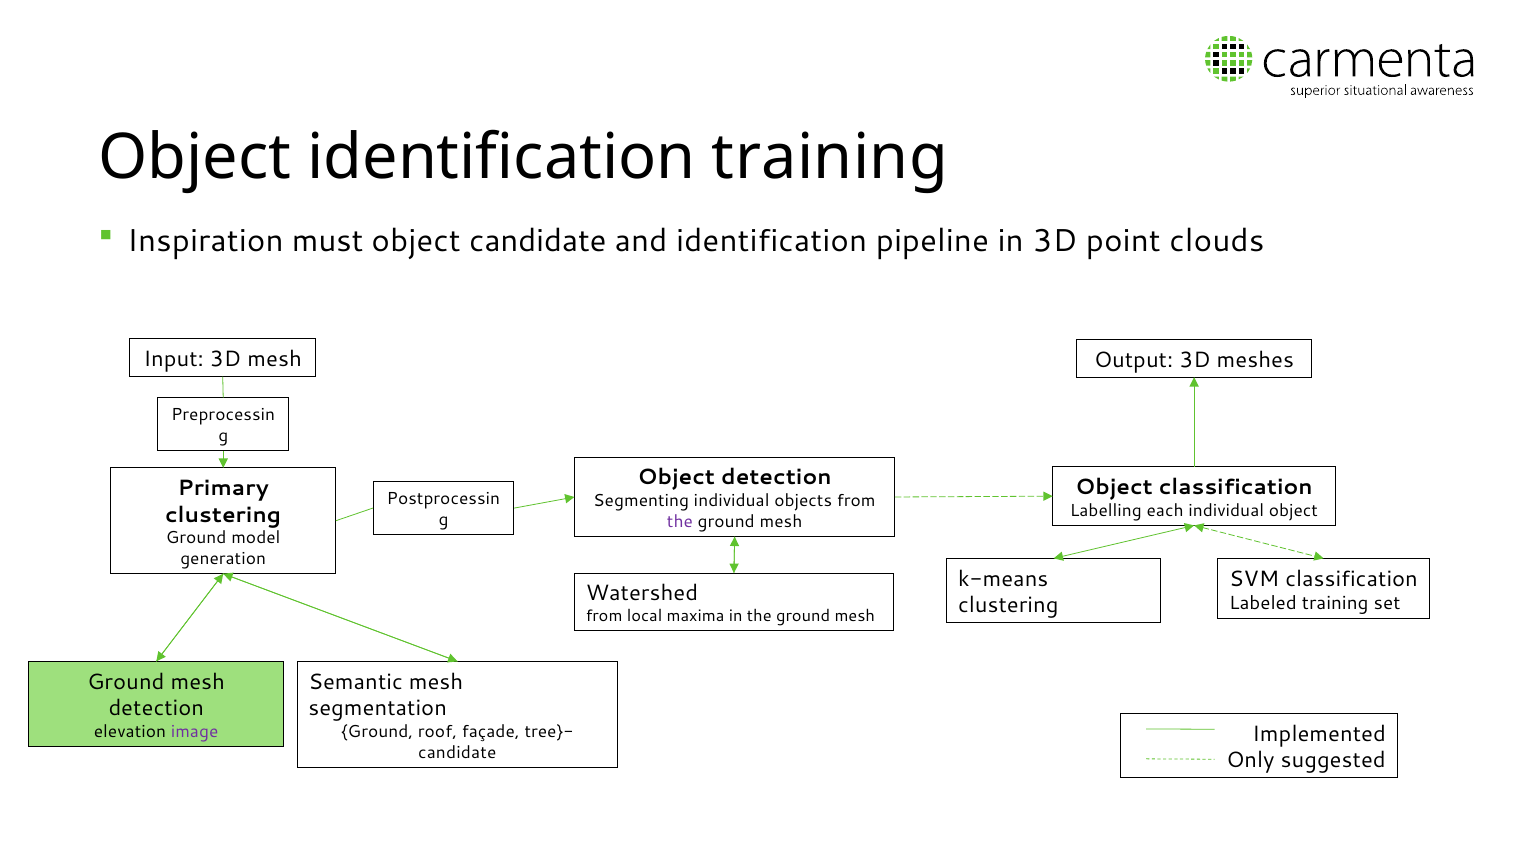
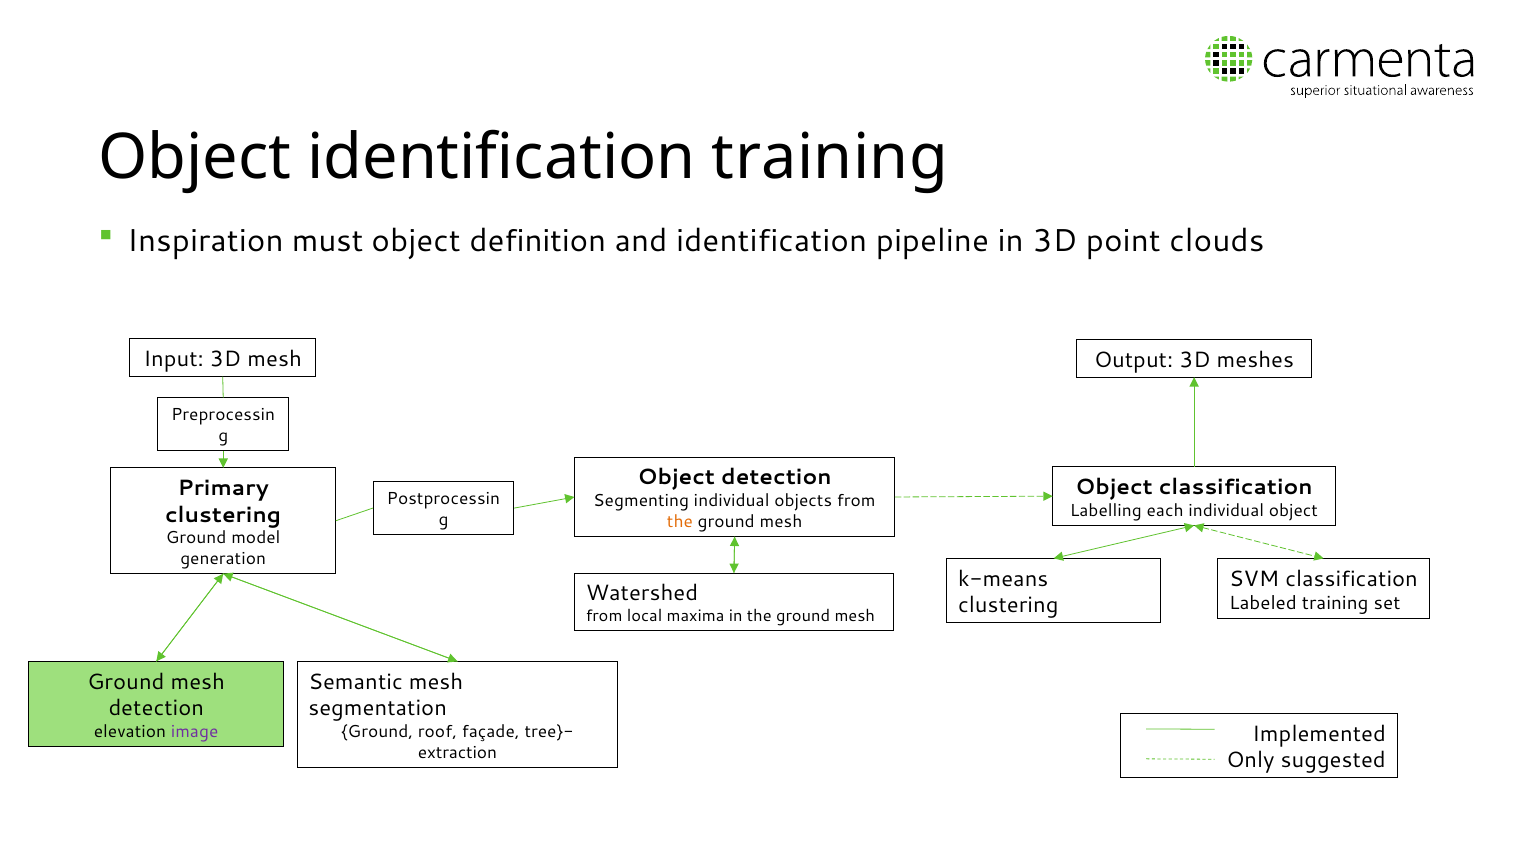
object candidate: candidate -> definition (538, 241)
the colour: purple -> orange (680, 522)
candidate: candidate -> extraction (457, 752)
